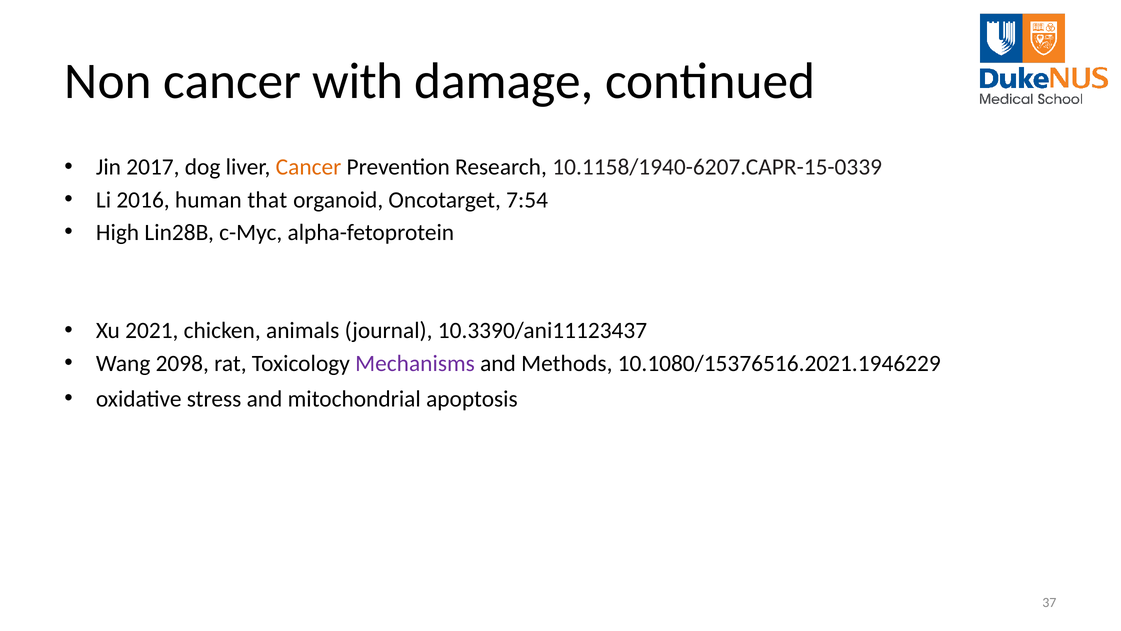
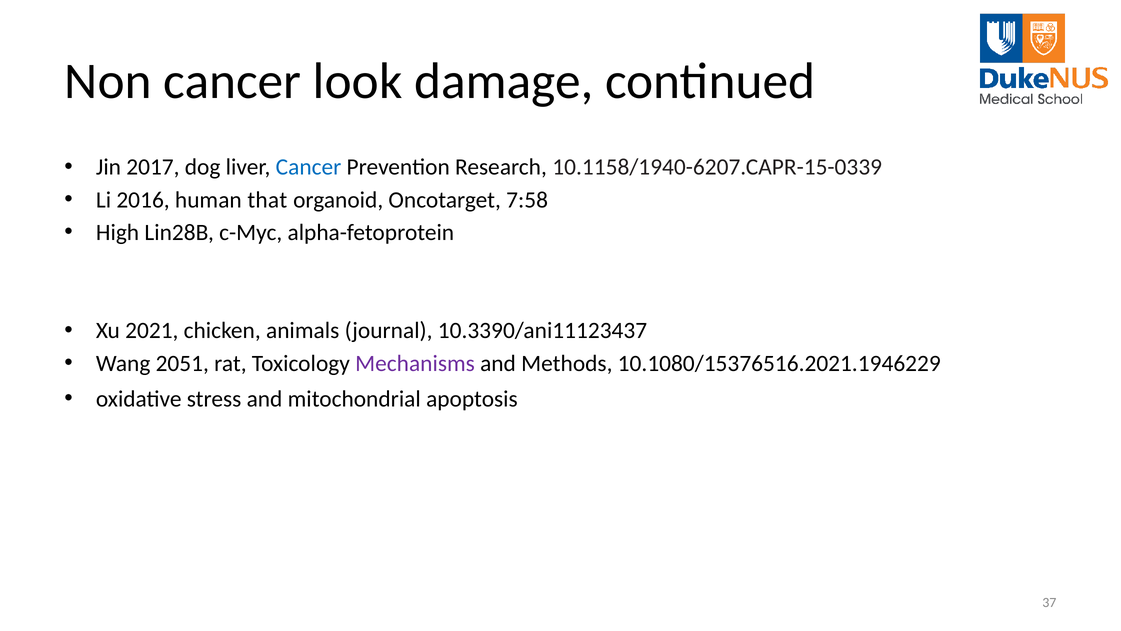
with: with -> look (358, 81)
Cancer colour: orange -> blue (309, 167)
7:54: 7:54 -> 7:58 (527, 200)
2098: 2098 -> 2051 (182, 363)
